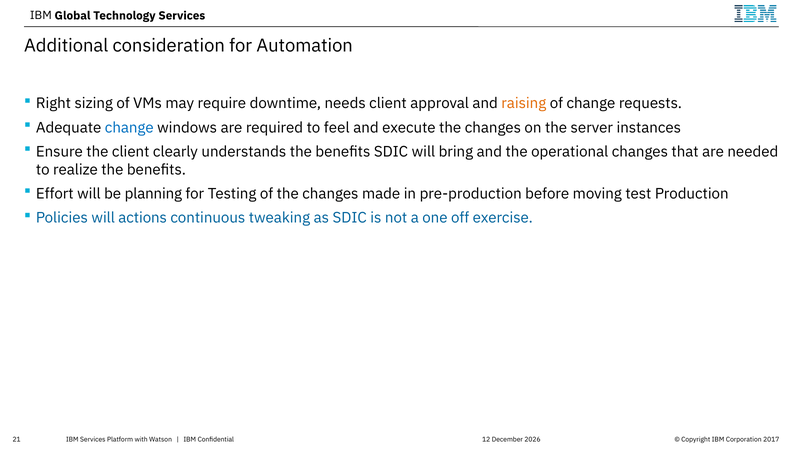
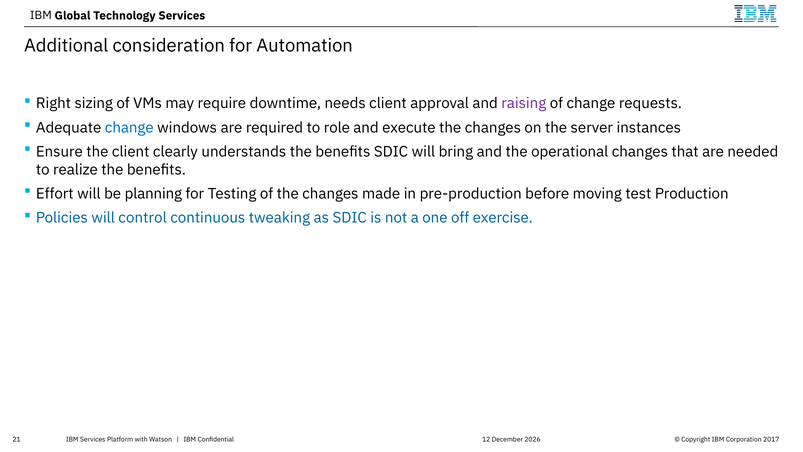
raising colour: orange -> purple (524, 103)
feel: feel -> role (337, 128)
actions: actions -> control (143, 218)
